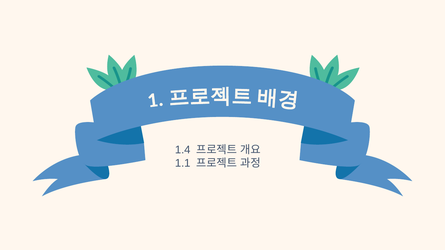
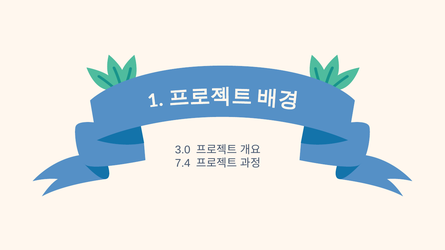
1.4: 1.4 -> 3.0 (183, 150)
1.1: 1.1 -> 7.4 (183, 163)
